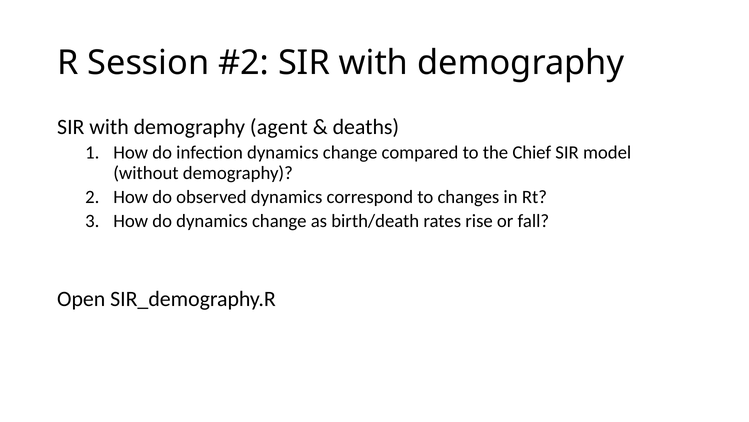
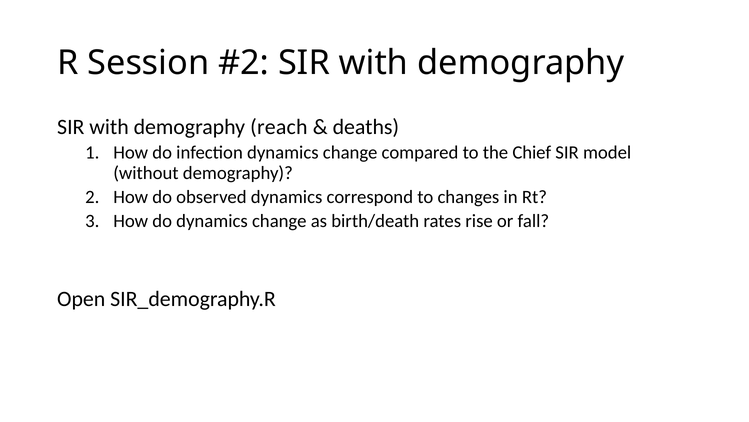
agent: agent -> reach (279, 127)
